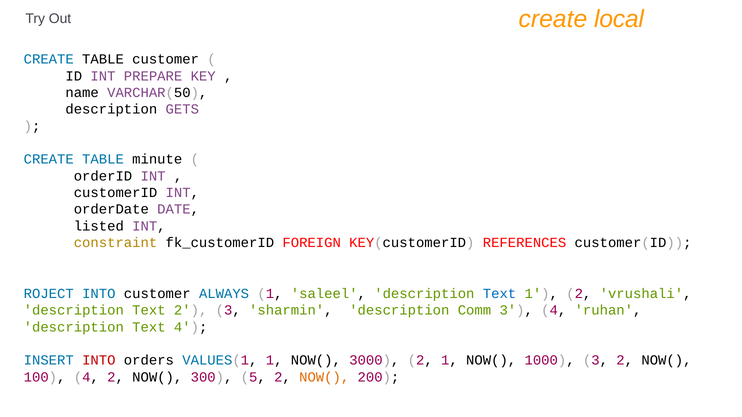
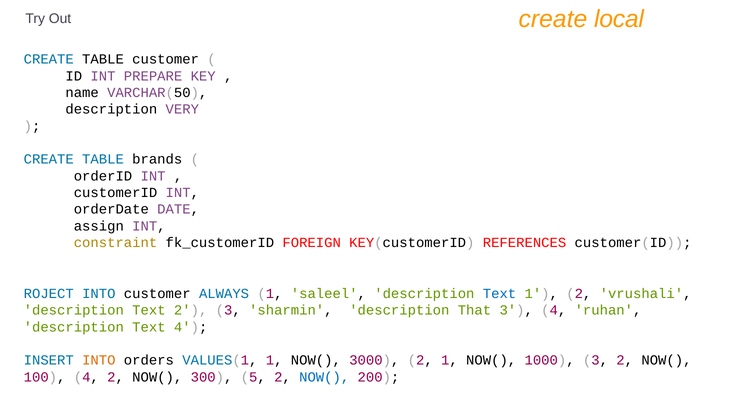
GETS: GETS -> VERY (182, 109)
minute: minute -> brands (157, 159)
listed: listed -> assign (99, 226)
Comm: Comm -> That (474, 311)
INTO colour: red -> orange (99, 361)
NOW( colour: orange -> blue (324, 377)
